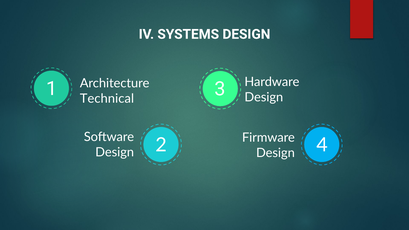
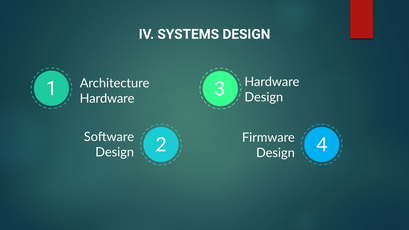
Technical: Technical -> Hardware (107, 99)
